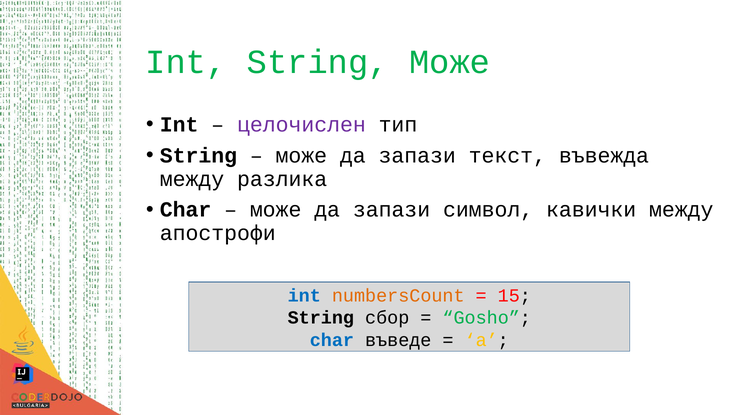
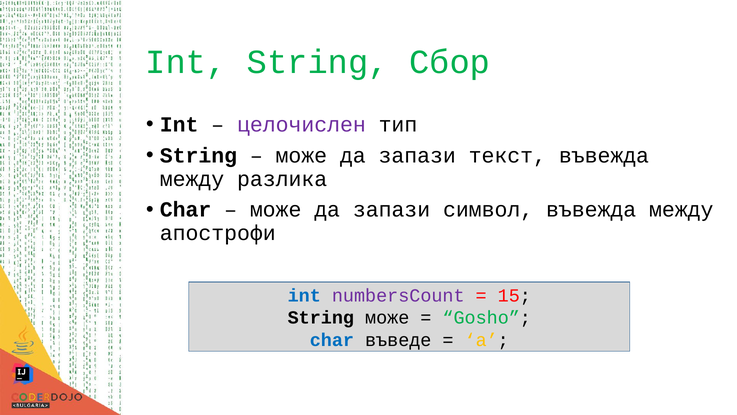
String Може: Може -> Сбор (450, 62)
символ кавички: кавички -> въвежда (591, 210)
numbersCount colour: orange -> purple (398, 295)
String сбор: сбор -> може (387, 318)
